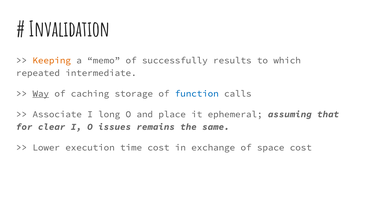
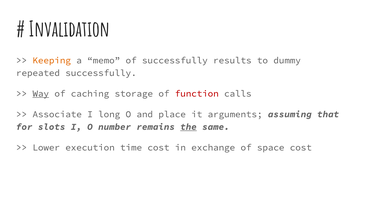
which: which -> dummy (287, 60)
repeated intermediate: intermediate -> successfully (101, 73)
function colour: blue -> red (197, 94)
ephemeral: ephemeral -> arguments (235, 114)
clear: clear -> slots (52, 127)
issues: issues -> number (115, 127)
the underline: none -> present (189, 127)
